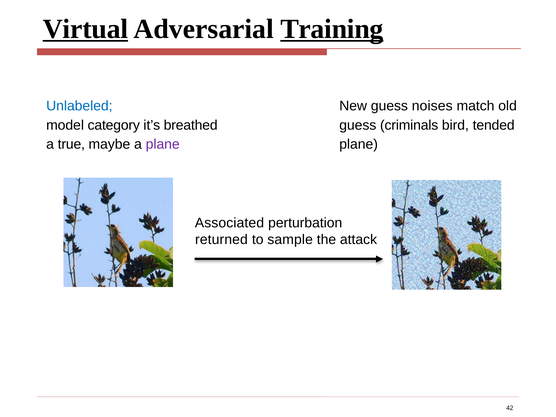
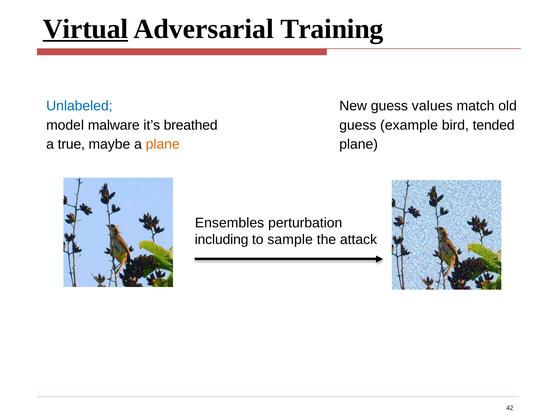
Training underline: present -> none (332, 29)
noises: noises -> values (432, 106)
category: category -> malware (114, 125)
criminals: criminals -> example (409, 125)
plane colour: purple -> orange (163, 144)
Associated: Associated -> Ensembles (230, 223)
returned: returned -> including (222, 240)
